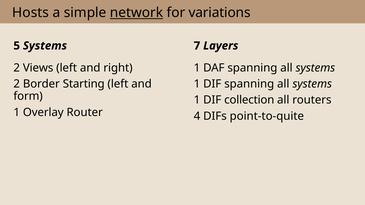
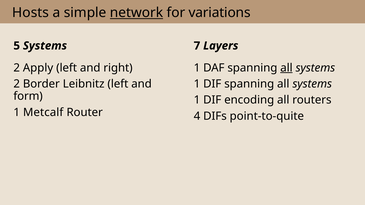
Views: Views -> Apply (38, 68)
all underline: none -> present (286, 68)
Starting: Starting -> Leibnitz (84, 84)
collection: collection -> encoding (249, 100)
Overlay: Overlay -> Metcalf (43, 112)
